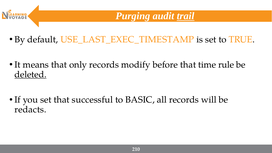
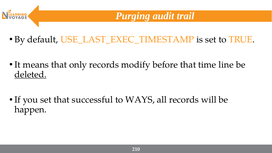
trail underline: present -> none (186, 16)
rule: rule -> line (226, 65)
BASIC: BASIC -> WAYS (140, 100)
redacts: redacts -> happen (31, 110)
